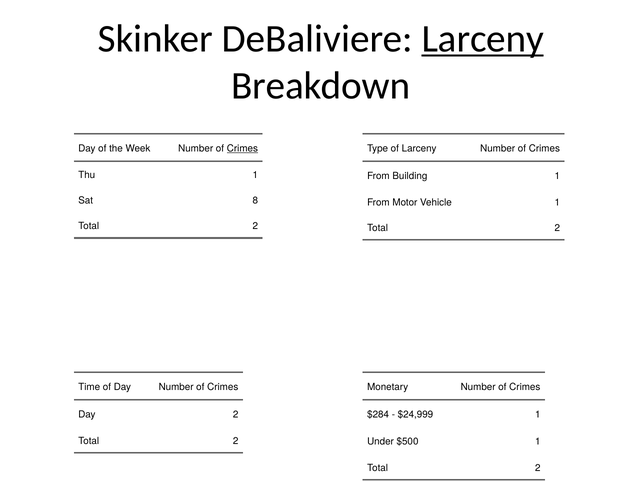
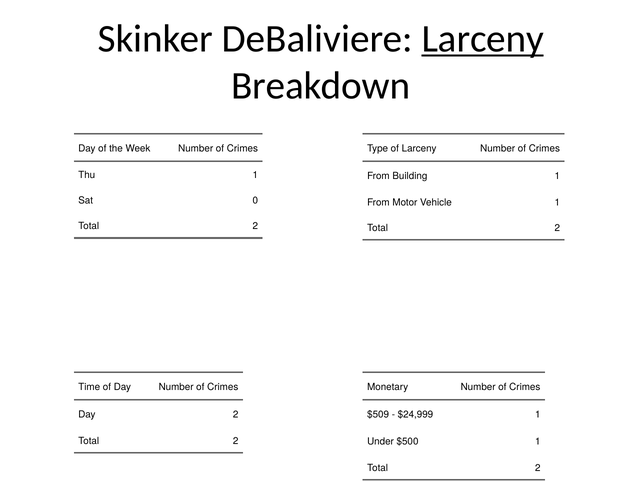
Crimes underline: present -> none (242, 148)
8: 8 -> 0 (255, 200)
$284: $284 -> $509 (378, 414)
